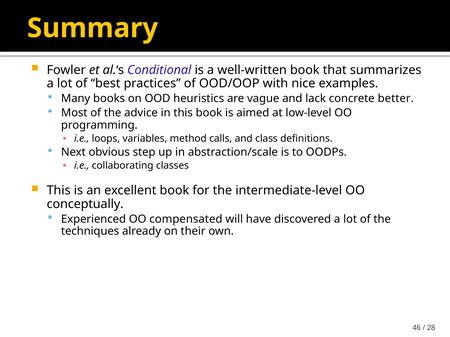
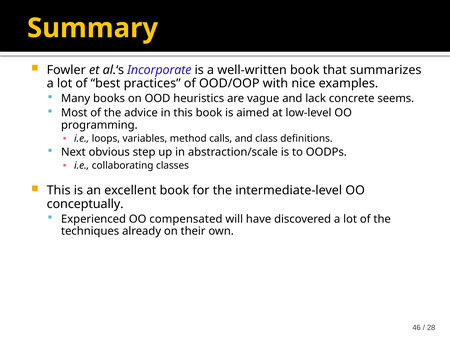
Conditional: Conditional -> Incorporate (159, 70)
better: better -> seems (396, 99)
